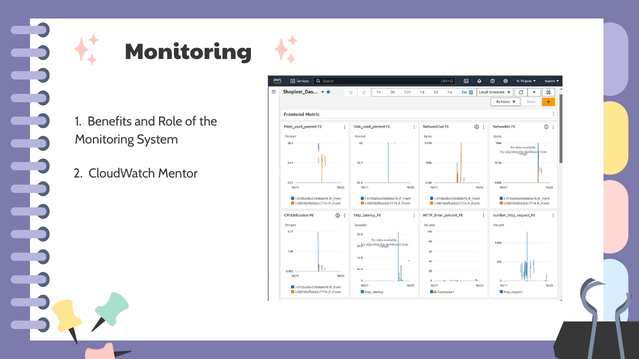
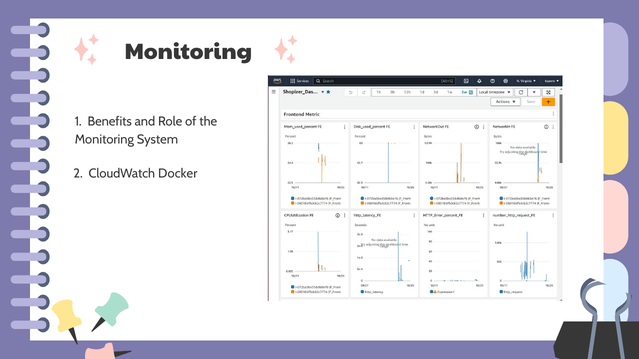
Mentor: Mentor -> Docker (178, 174)
